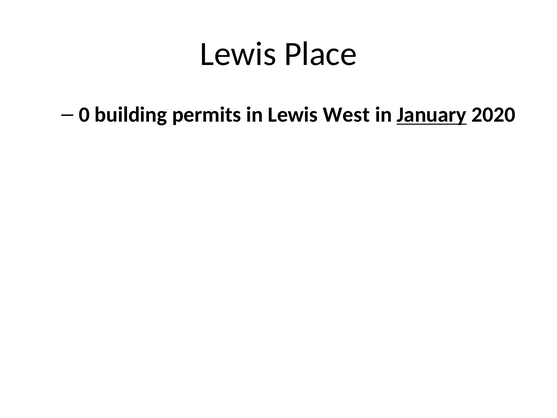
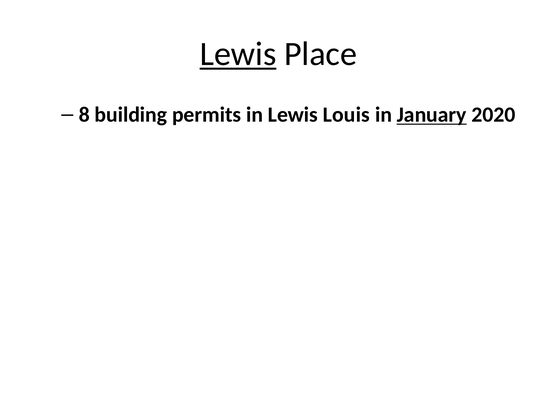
Lewis underline: none -> present (238, 54)
0: 0 -> 8 (84, 115)
West: West -> Louis (346, 115)
